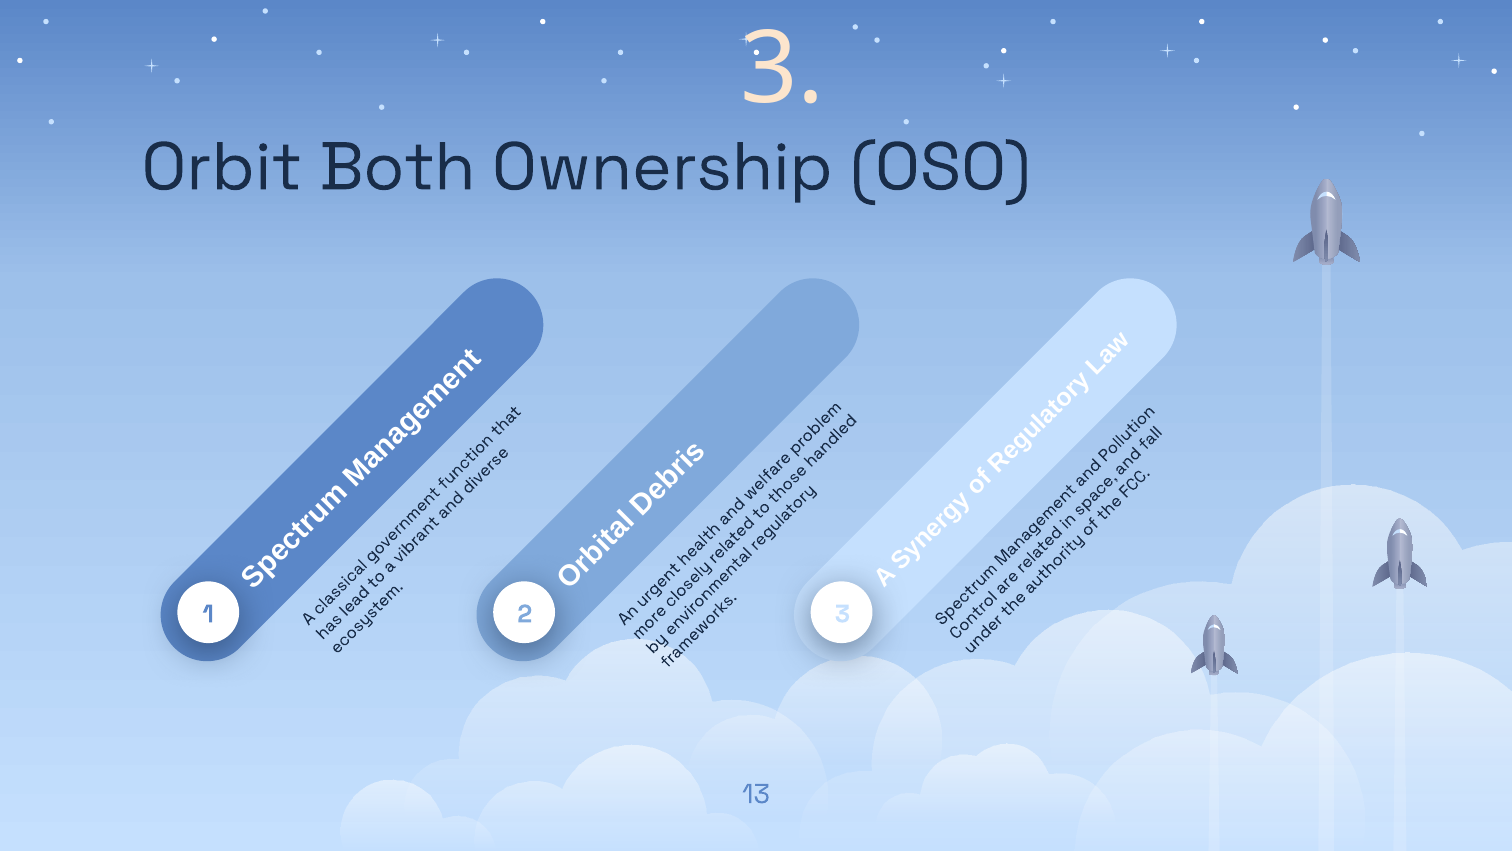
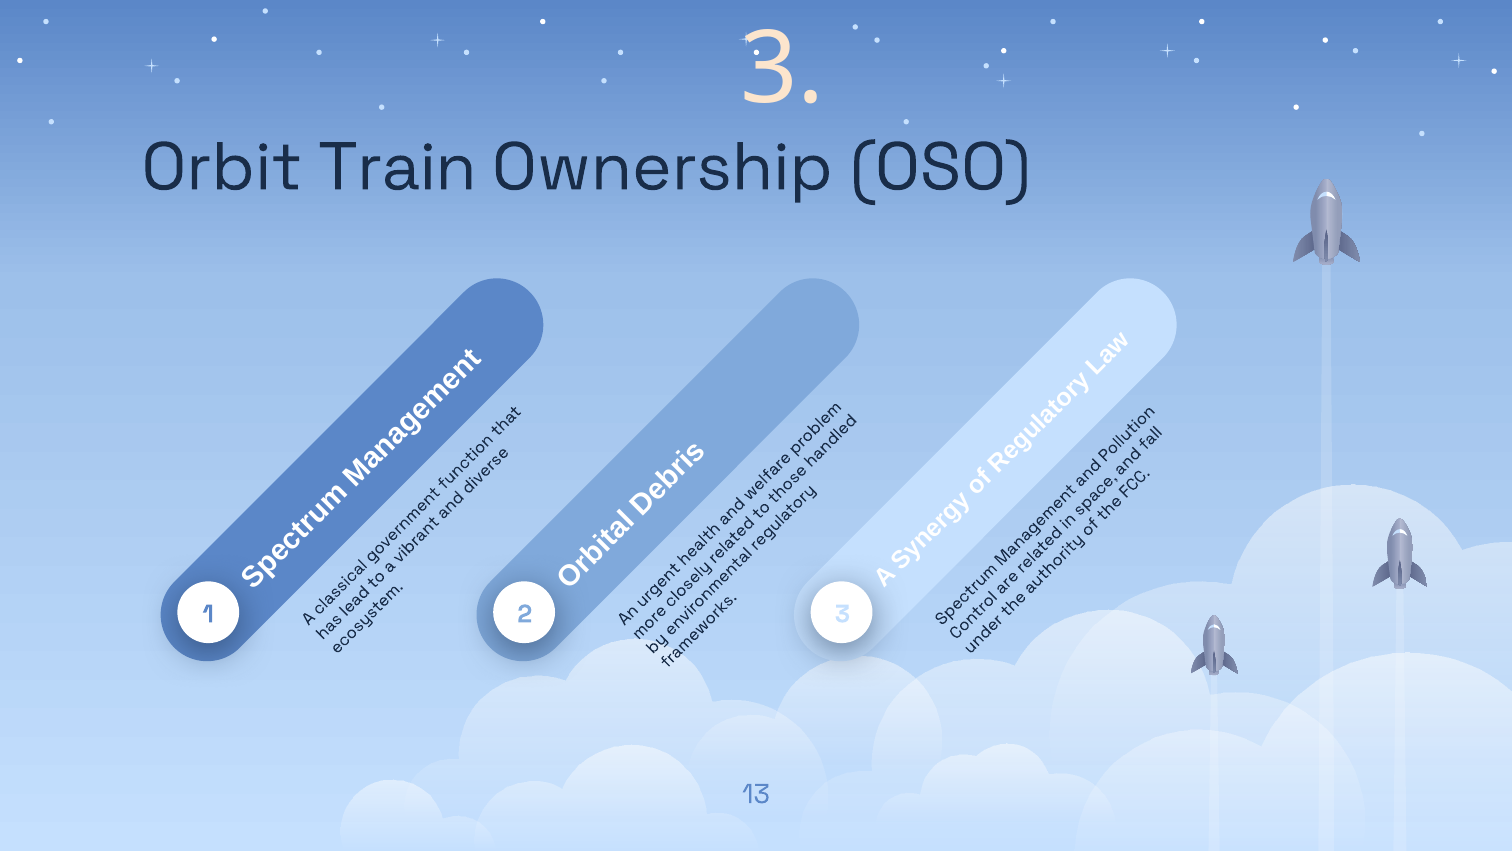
Both: Both -> Train (397, 167)
